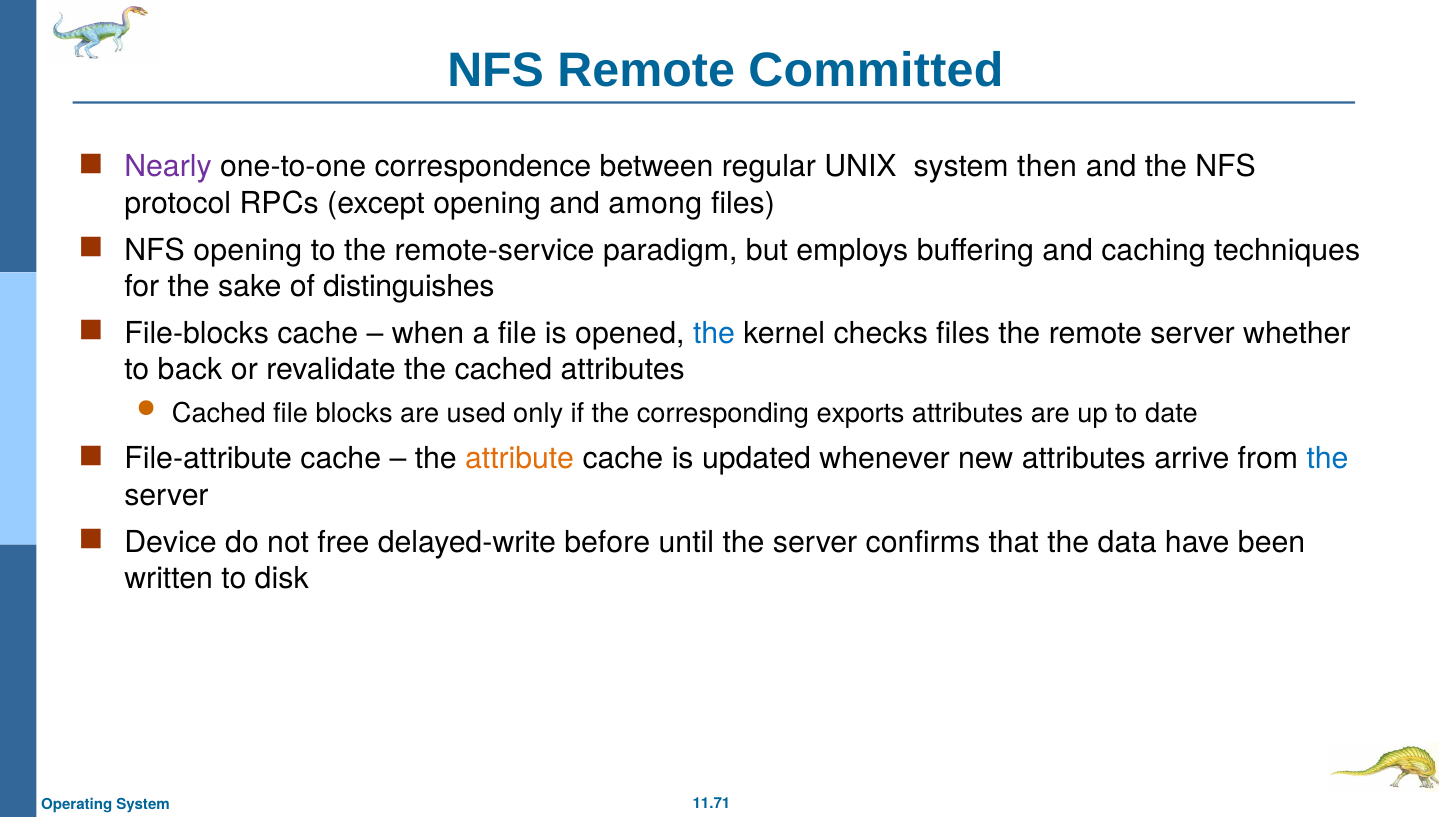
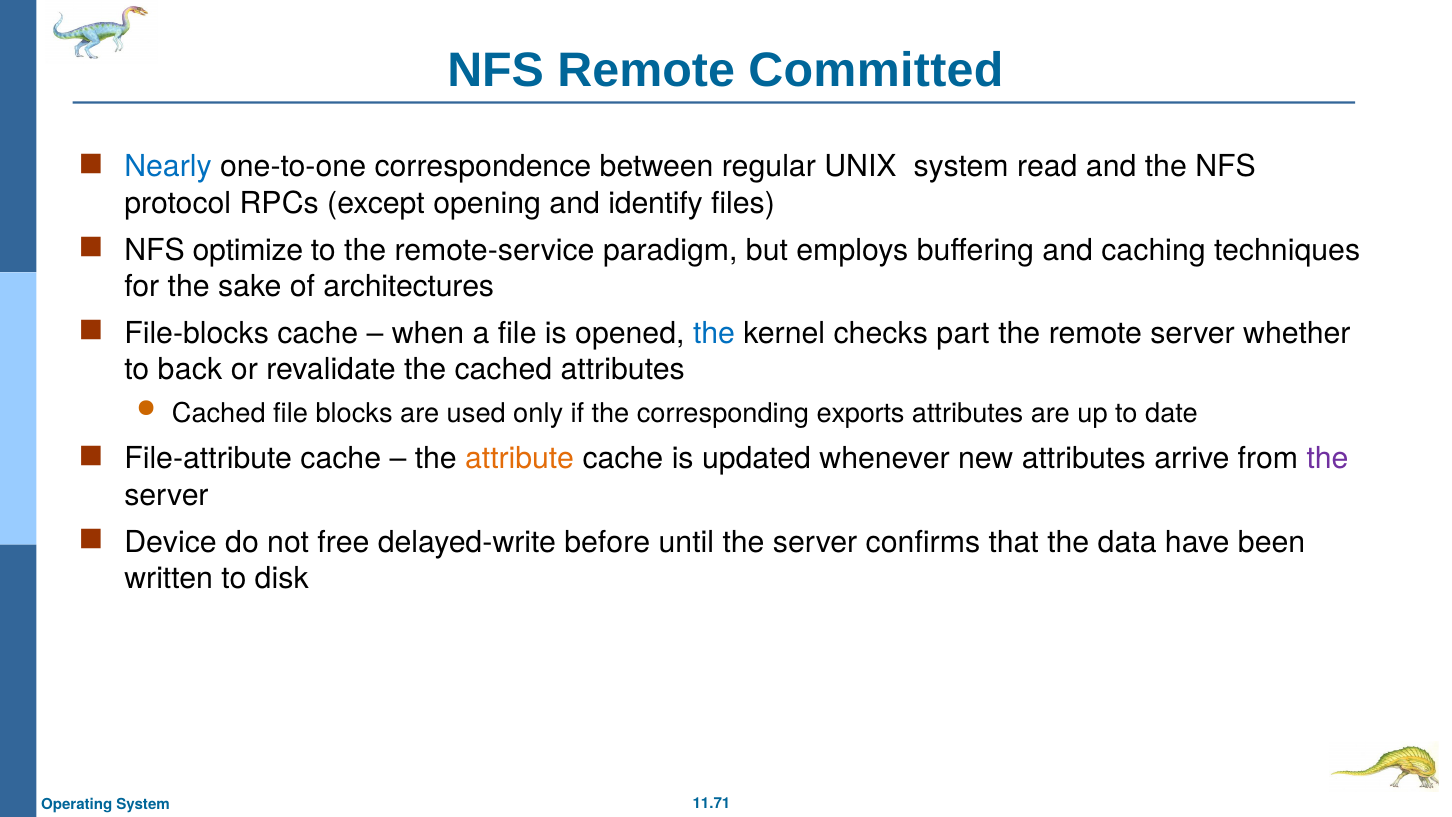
Nearly colour: purple -> blue (168, 167)
then: then -> read (1047, 167)
among: among -> identify (656, 203)
NFS opening: opening -> optimize (248, 250)
distinguishes: distinguishes -> architectures (409, 286)
checks files: files -> part (963, 333)
the colour: blue -> purple (1328, 459)
